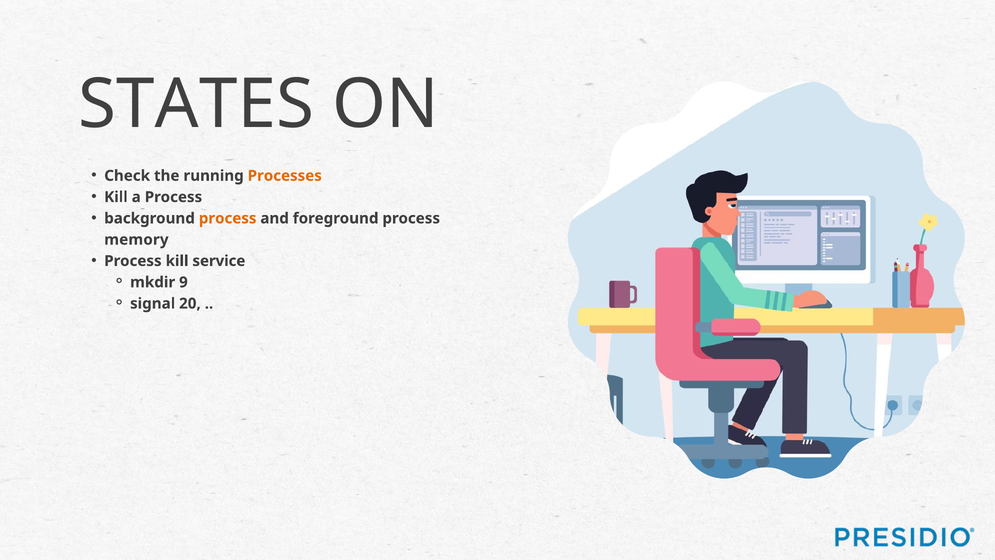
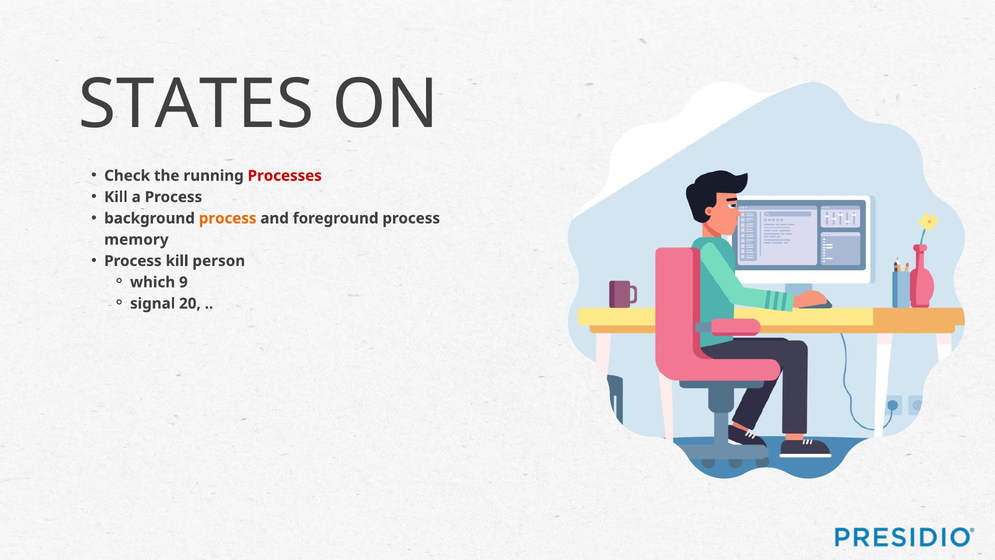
Processes colour: orange -> red (285, 176)
service: service -> person (219, 261)
mkdir: mkdir -> which (153, 282)
